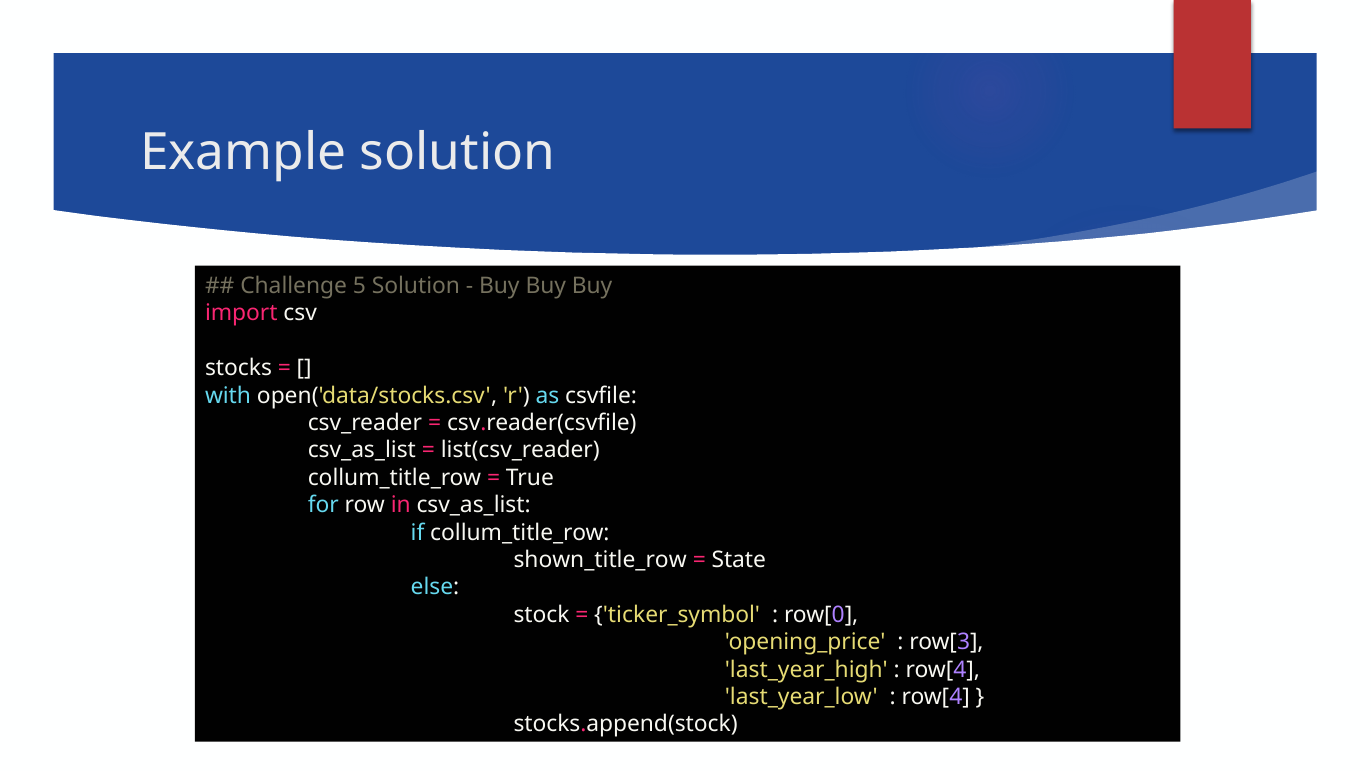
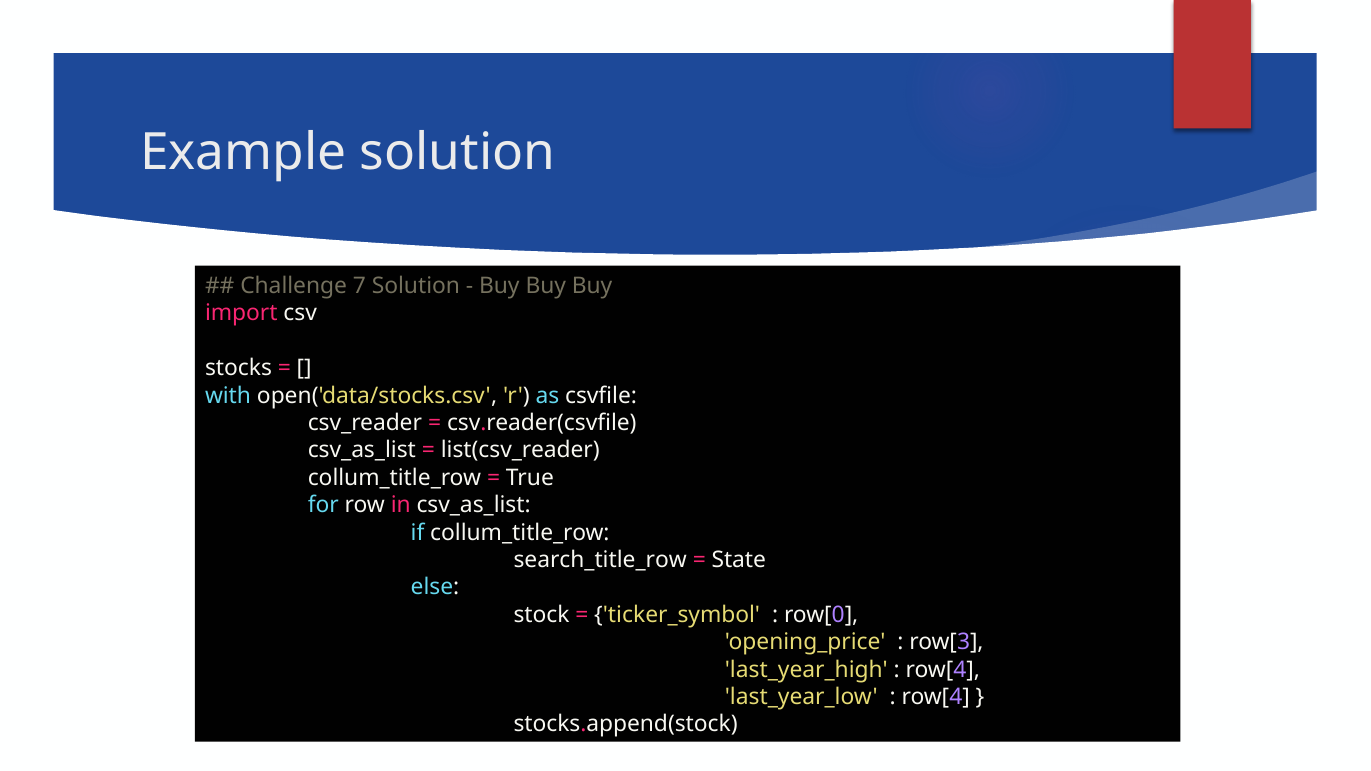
5: 5 -> 7 (359, 286)
shown_title_row: shown_title_row -> search_title_row (600, 560)
